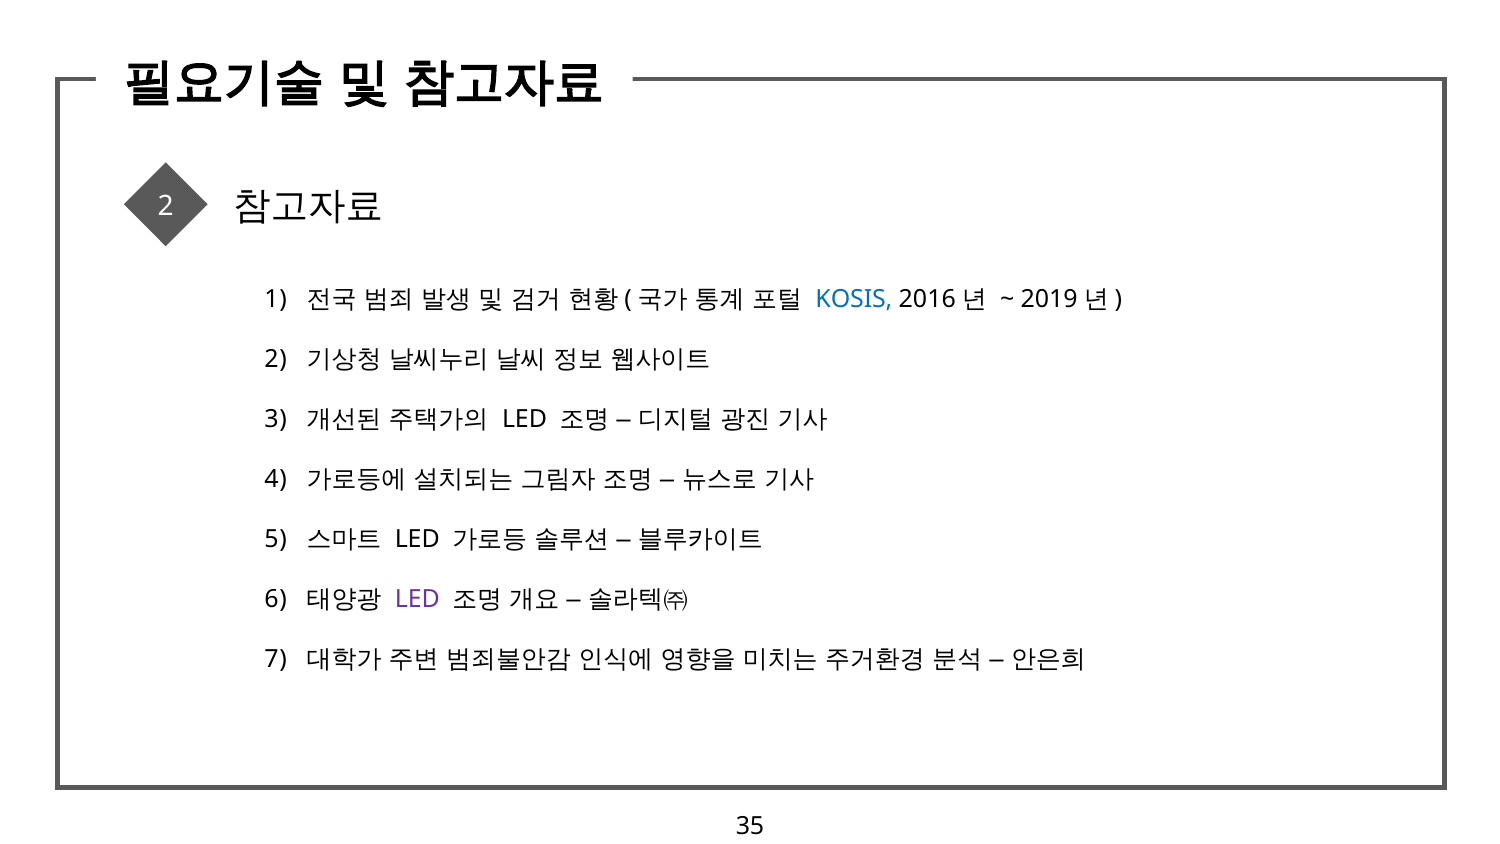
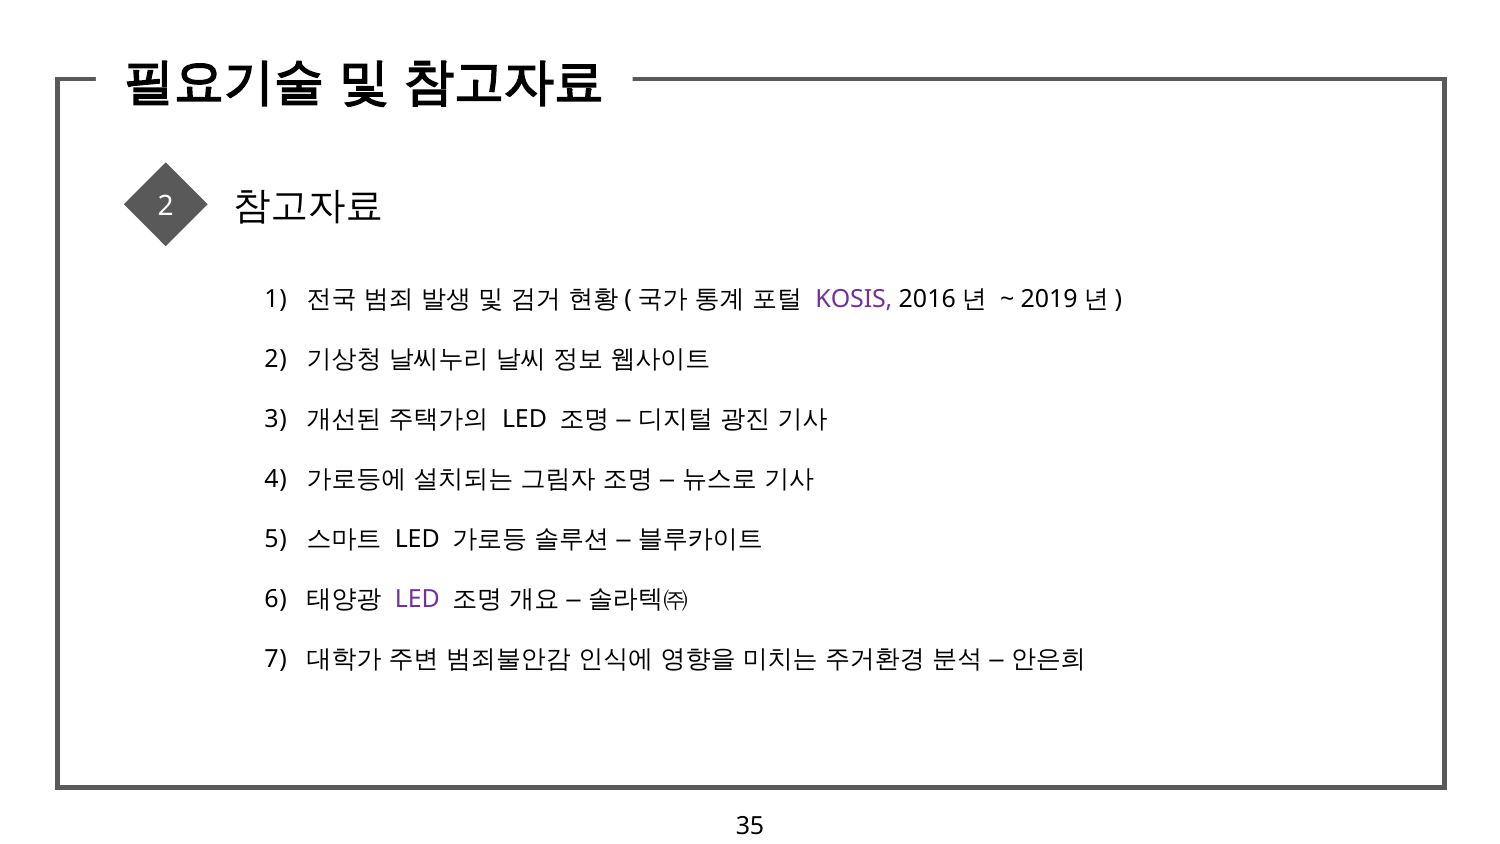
KOSIS colour: blue -> purple (854, 299)
